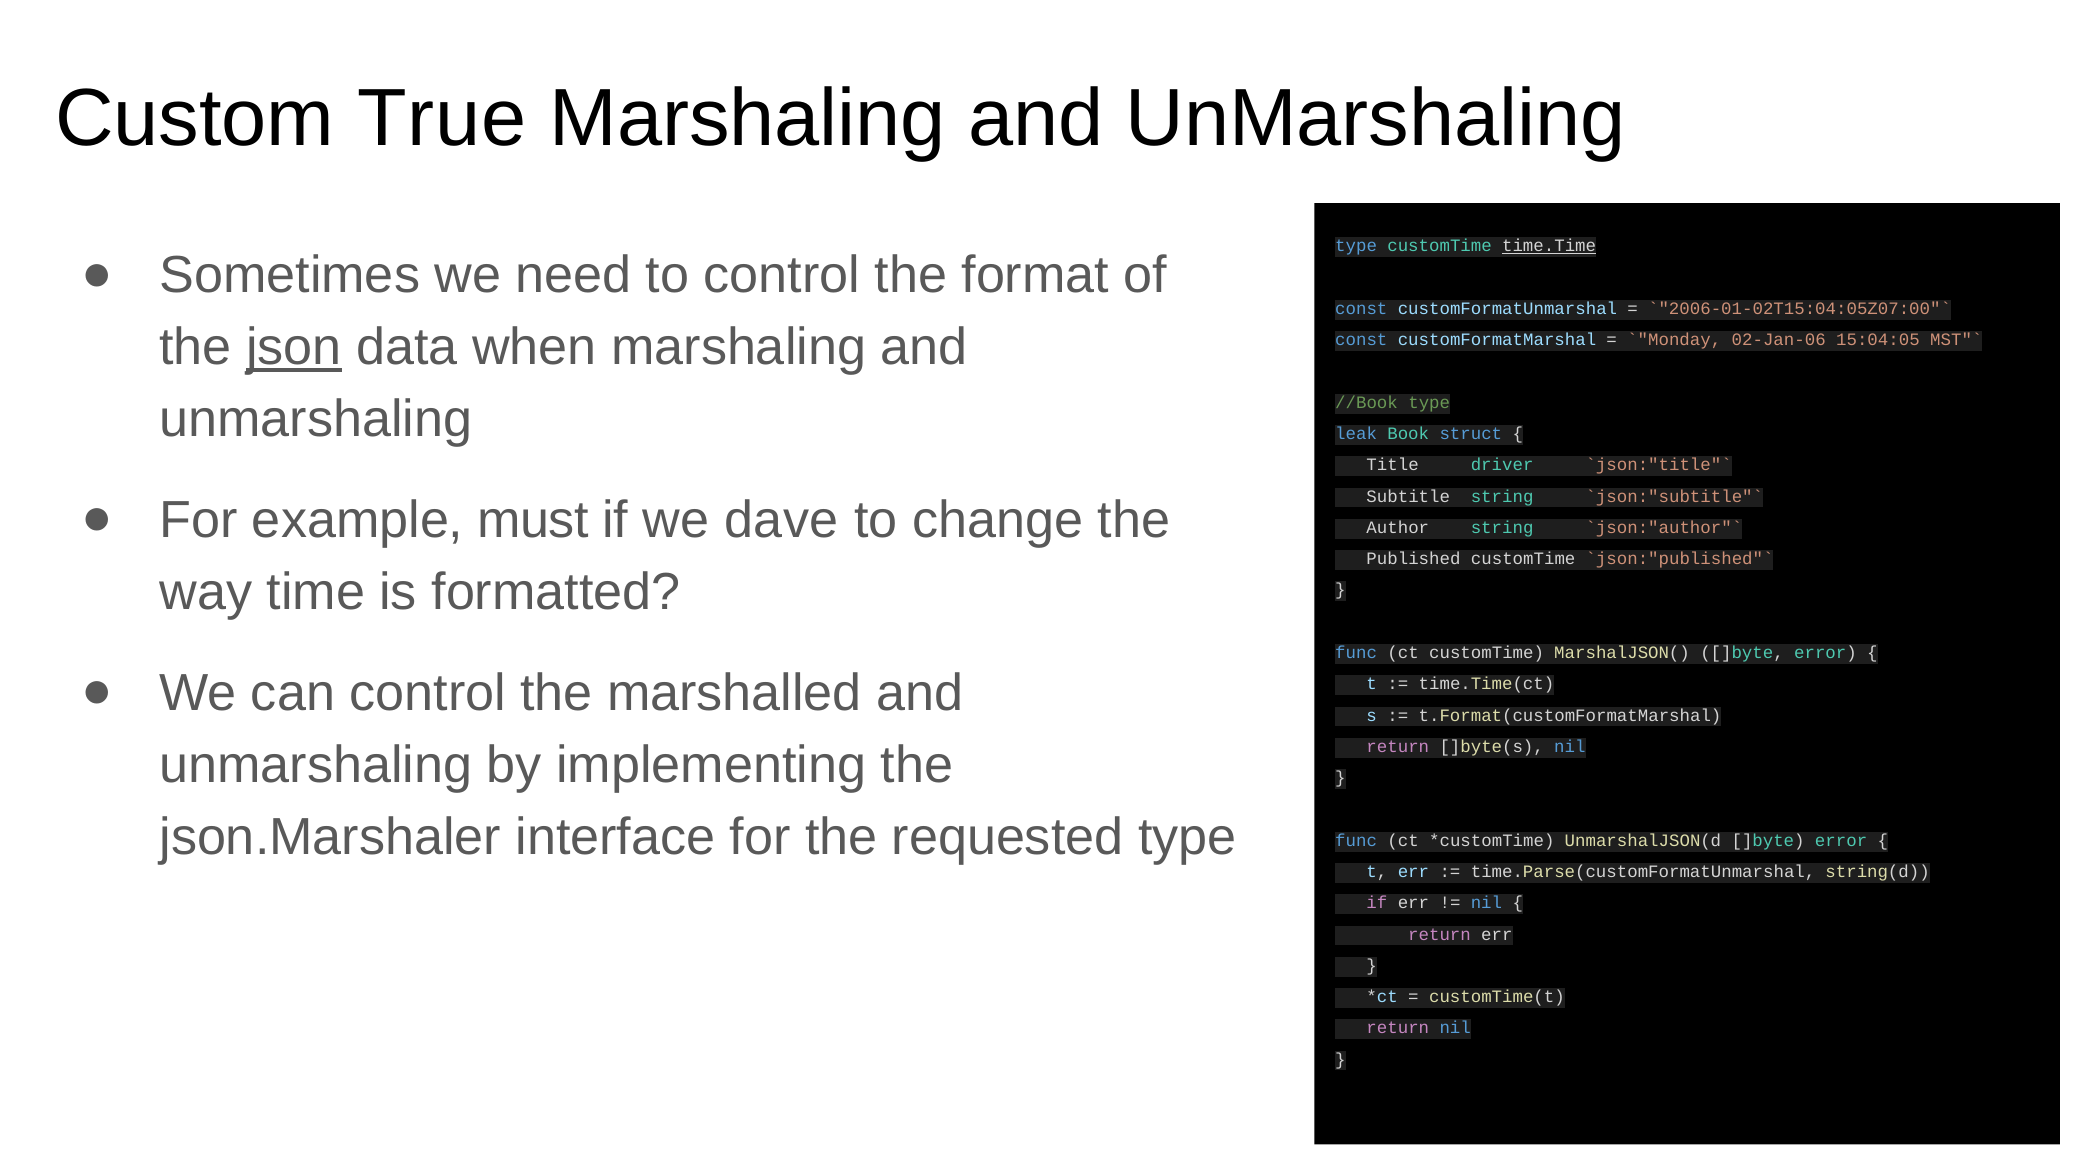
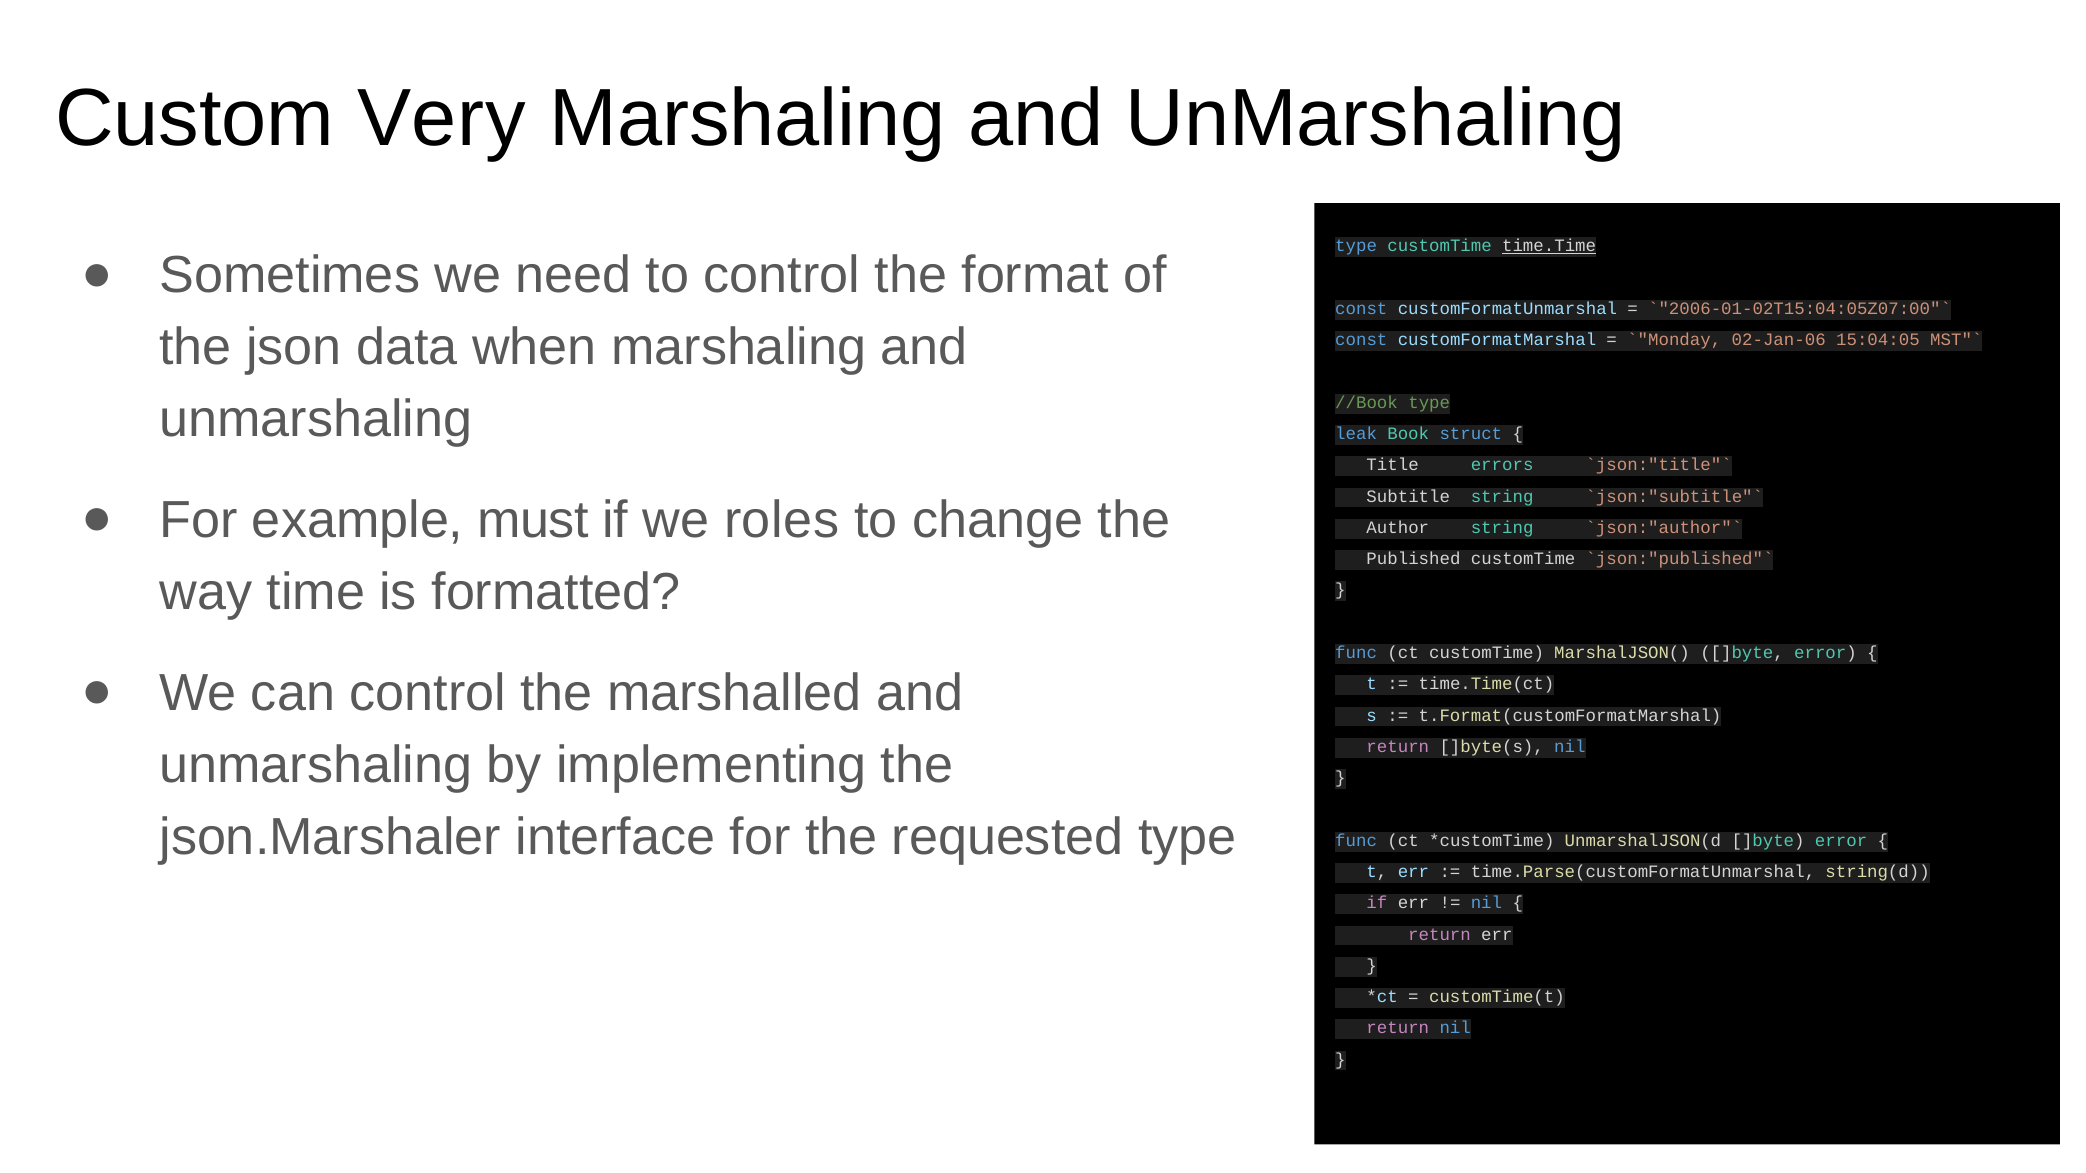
True: True -> Very (442, 119)
json underline: present -> none (294, 348)
driver: driver -> errors (1502, 465)
dave: dave -> roles (782, 521)
